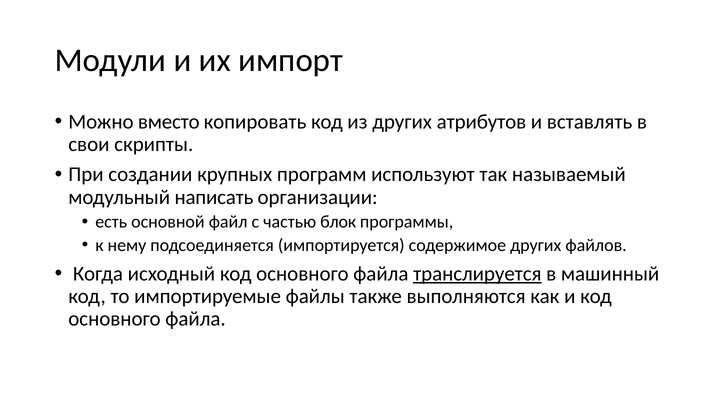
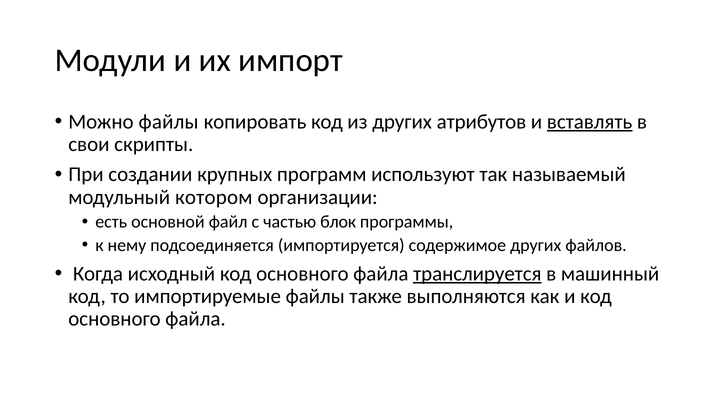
Можно вместо: вместо -> файлы (169, 122)
вставлять underline: none -> present (590, 122)
написать: написать -> котором (214, 197)
